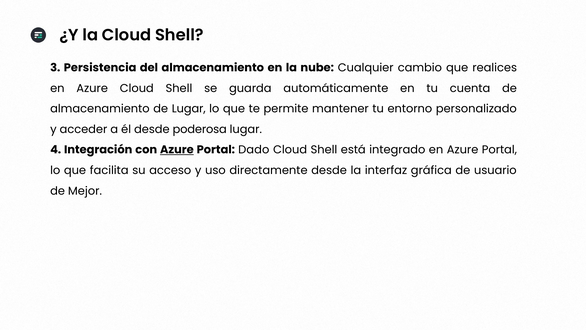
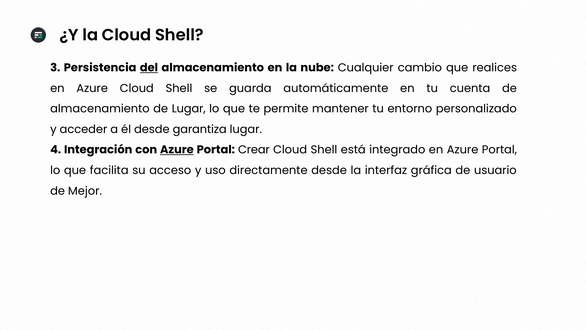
del underline: none -> present (149, 68)
poderosa: poderosa -> garantiza (200, 129)
Dado: Dado -> Crear (254, 150)
